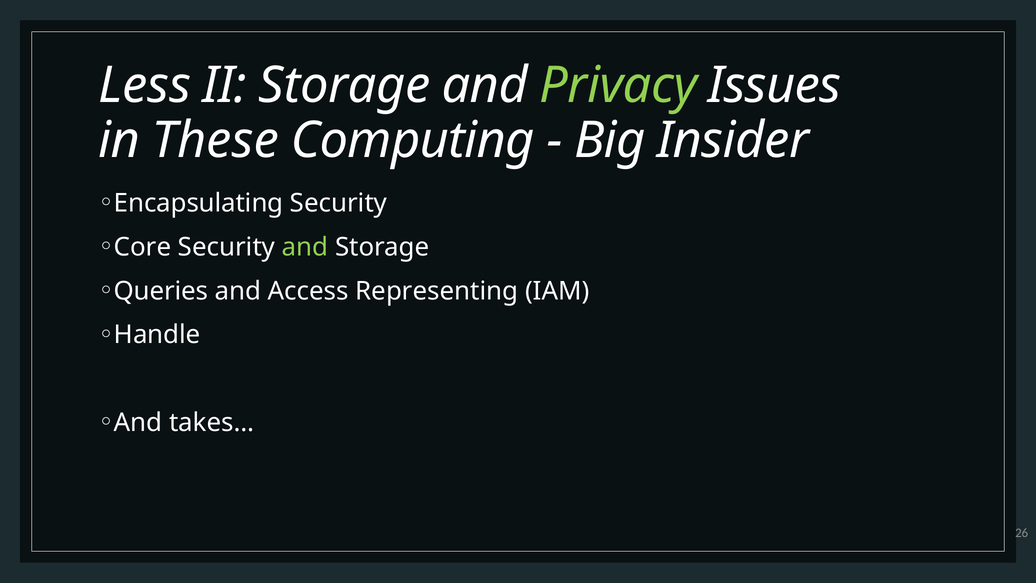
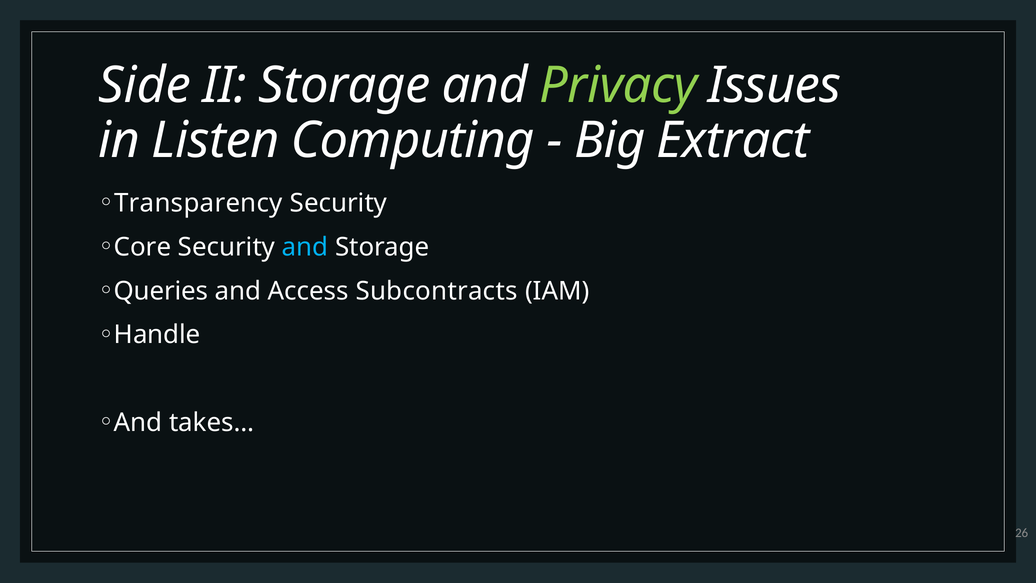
Less: Less -> Side (145, 86)
These: These -> Listen (216, 140)
Insider: Insider -> Extract (733, 140)
Encapsulating: Encapsulating -> Transparency (198, 203)
and colour: light green -> light blue (305, 247)
Representing: Representing -> Subcontracts (437, 291)
